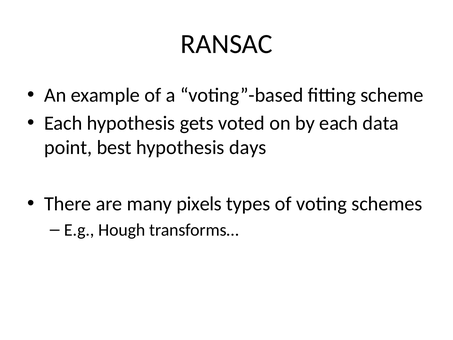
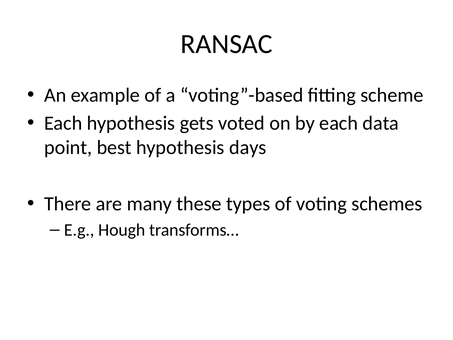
pixels: pixels -> these (199, 204)
